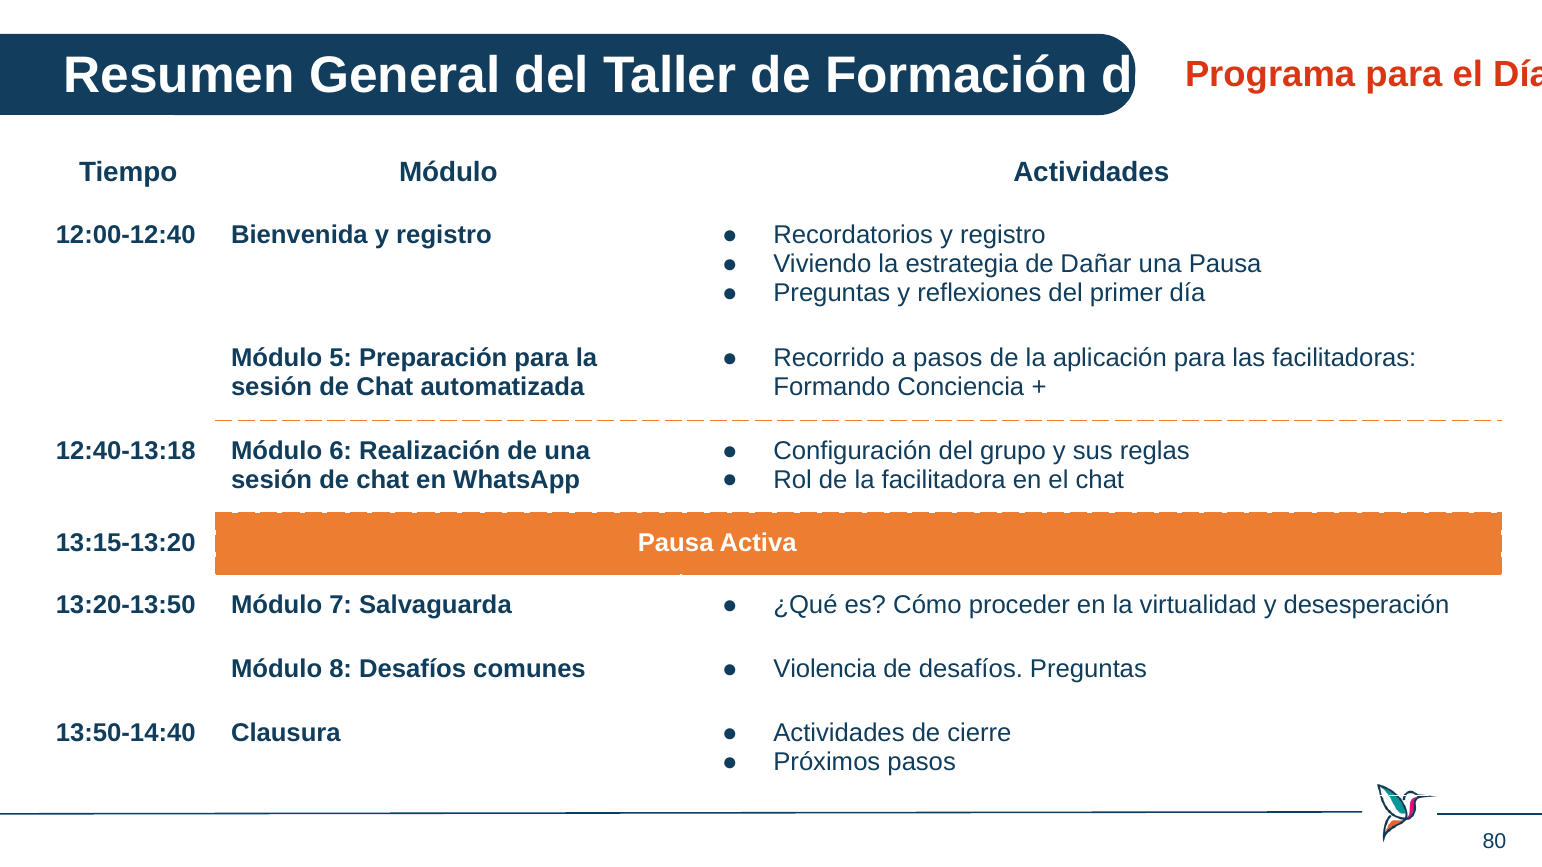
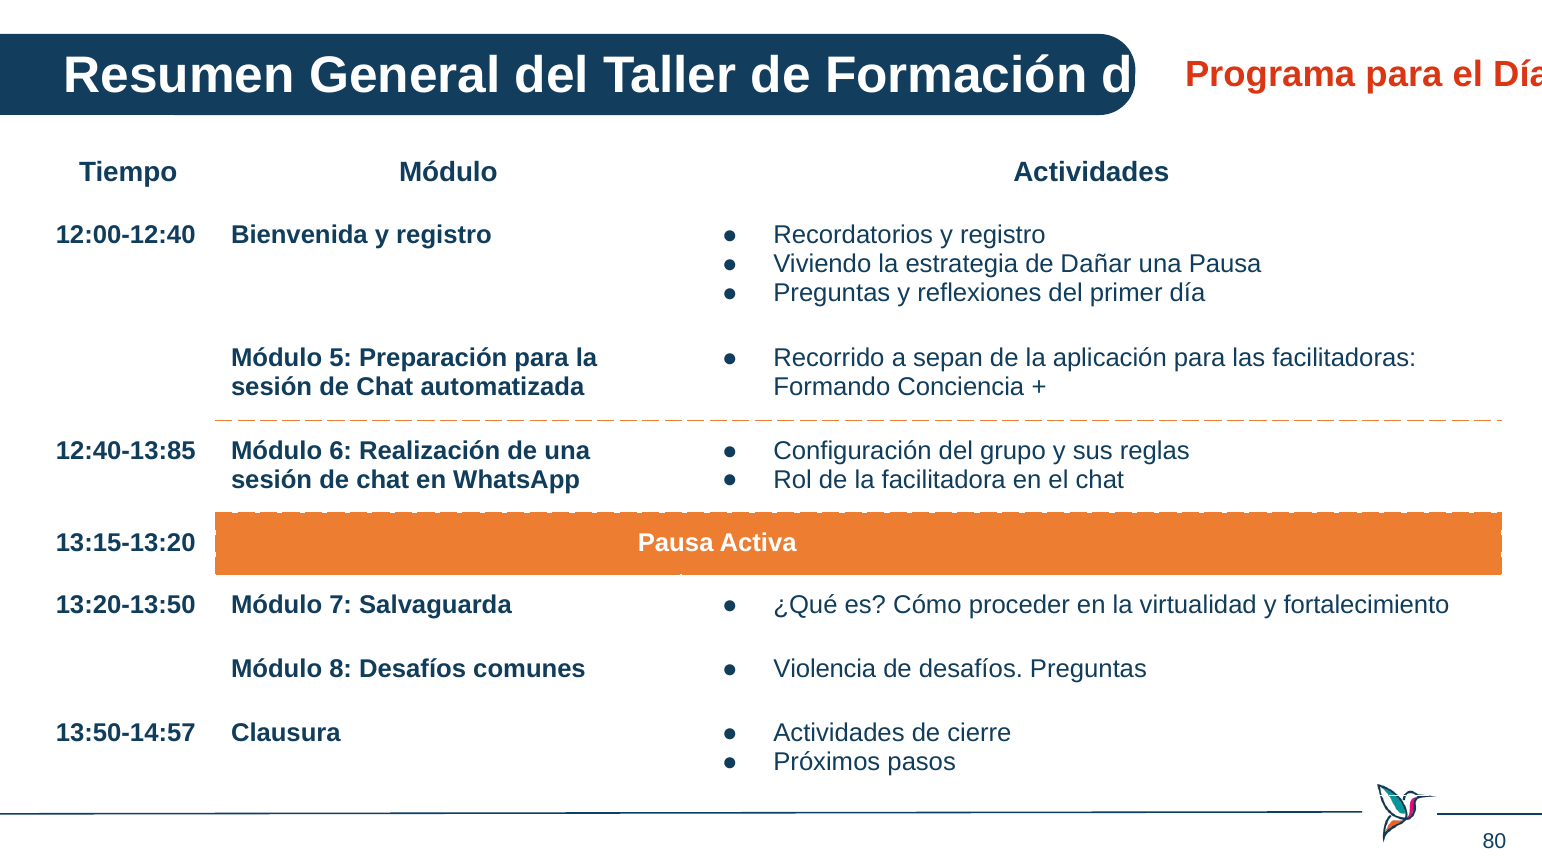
a pasos: pasos -> sepan (948, 359)
12:40-13:18: 12:40-13:18 -> 12:40-13:85 (126, 451)
desesperación: desesperación -> fortalecimiento (1367, 605)
13:50-14:40: 13:50-14:40 -> 13:50-14:57 (126, 734)
